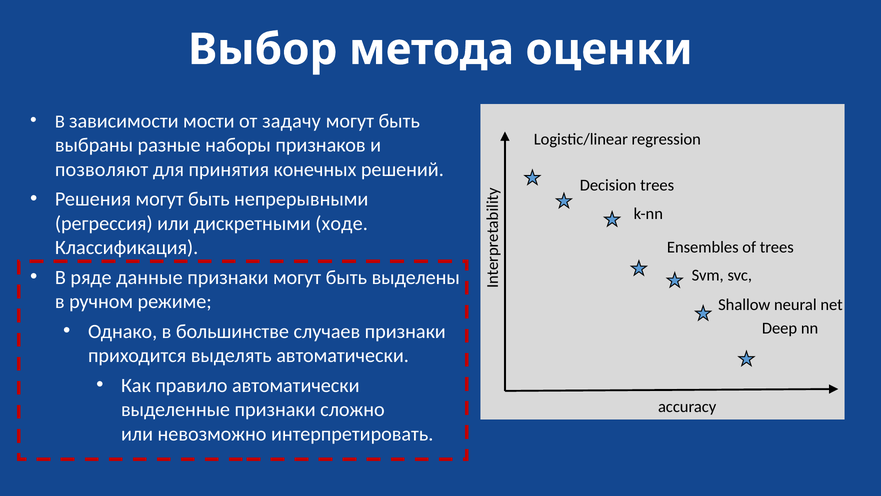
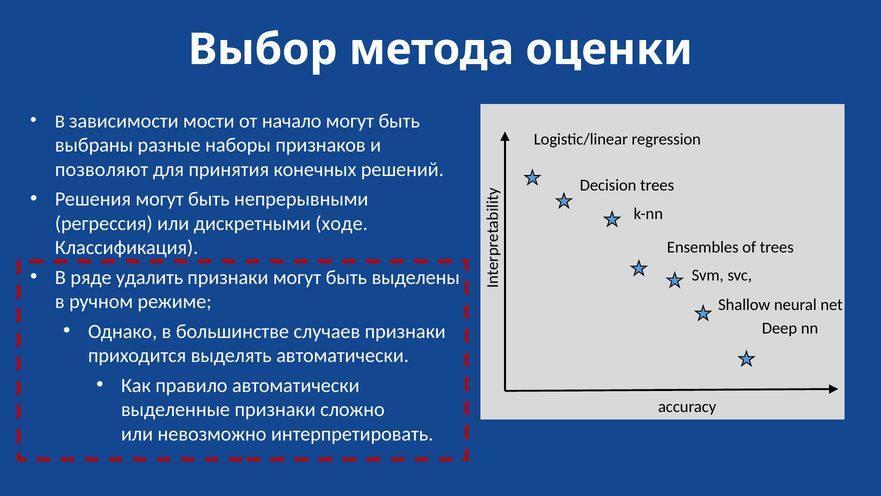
задачу: задачу -> начало (292, 121)
данные: данные -> удалить (150, 277)
